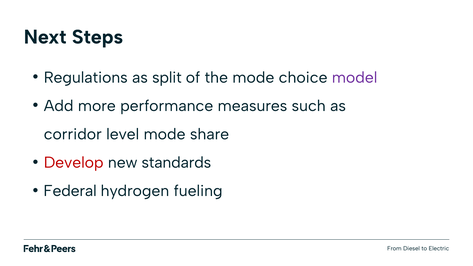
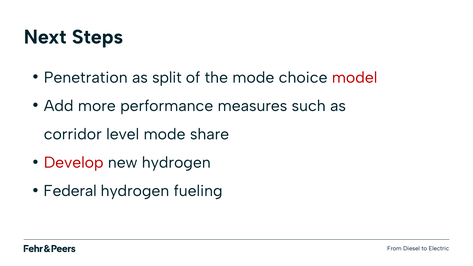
Regulations: Regulations -> Penetration (86, 78)
model colour: purple -> red (355, 78)
new standards: standards -> hydrogen (176, 163)
